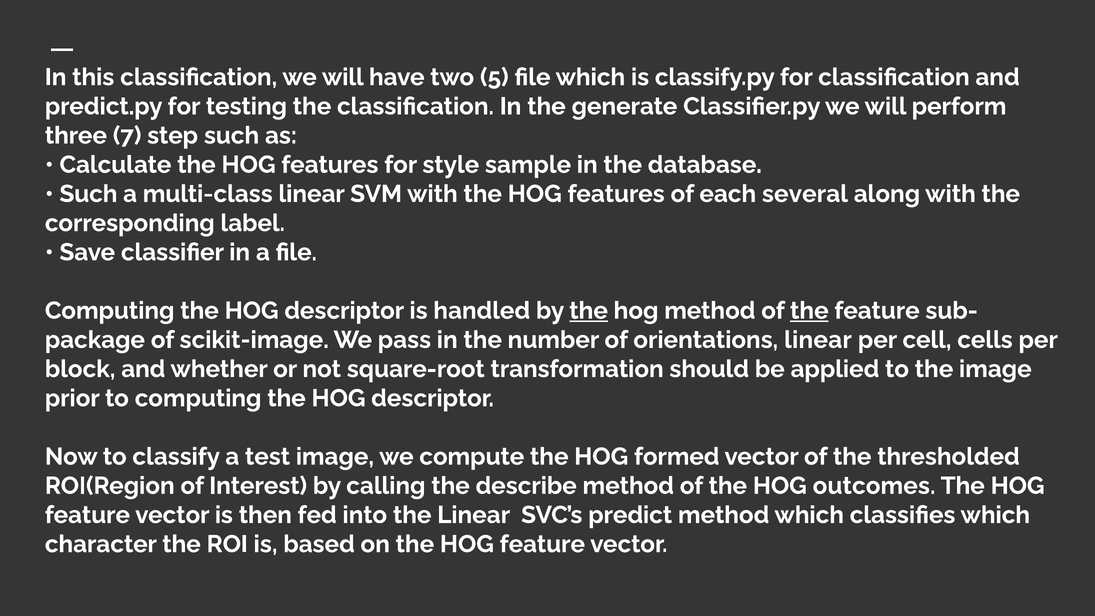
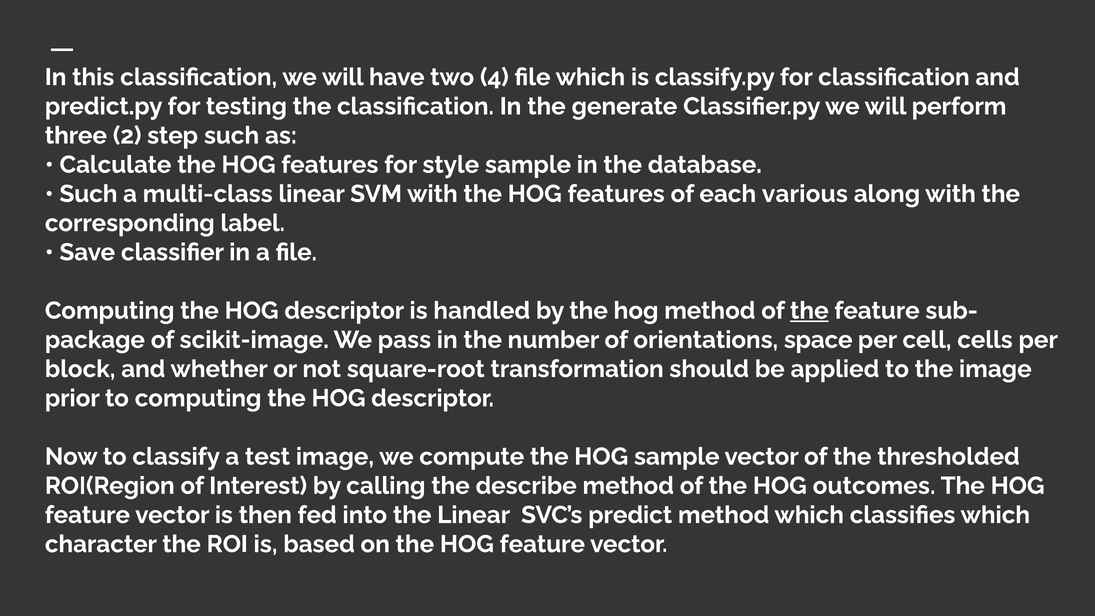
5: 5 -> 4 (494, 77)
7: 7 -> 2 (127, 136)
several: several -> various (805, 194)
the underline: present -> none (589, 311)
orientations linear: linear -> space (818, 340)
HOG formed: formed -> sample (677, 457)
